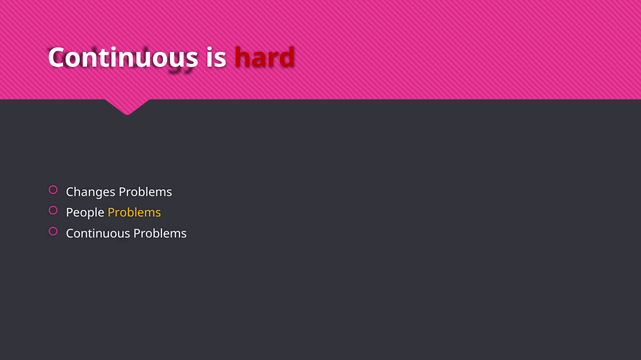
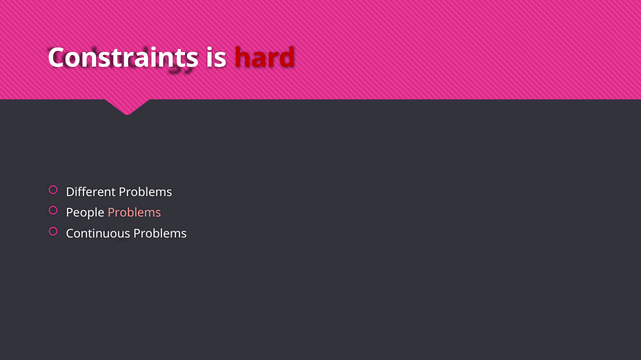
Continuous: Continuous -> Constraints (123, 58)
Changes: Changes -> Different (91, 192)
Problems colour: yellow -> pink (134, 213)
